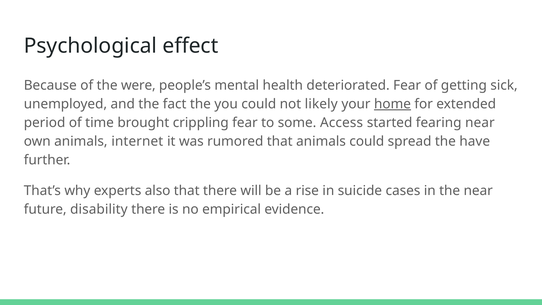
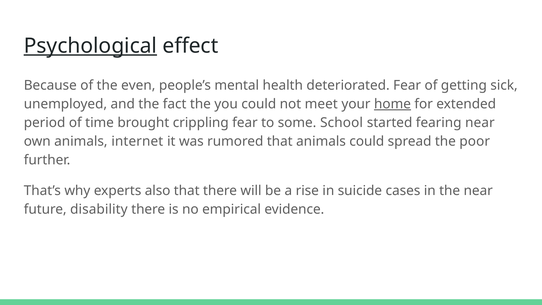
Psychological underline: none -> present (90, 46)
were: were -> even (138, 85)
likely: likely -> meet (321, 104)
Access: Access -> School (342, 123)
have: have -> poor (475, 141)
